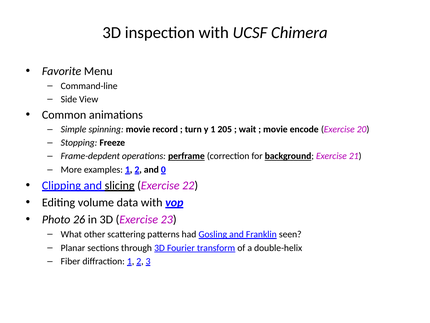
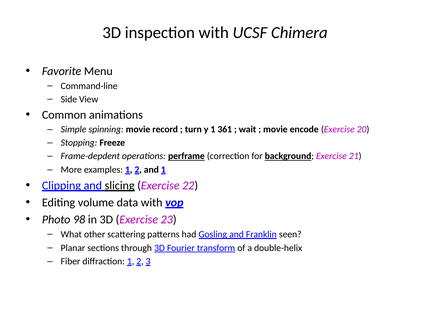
205: 205 -> 361 (225, 129)
and 0: 0 -> 1 (163, 170)
26: 26 -> 98 (79, 219)
